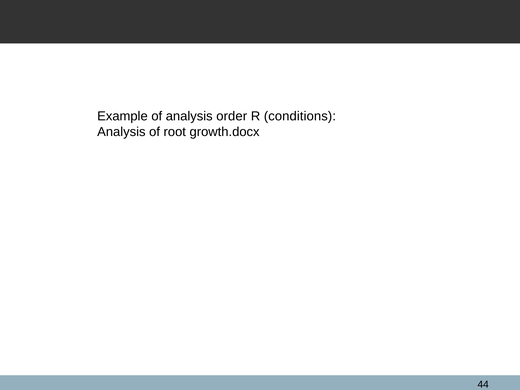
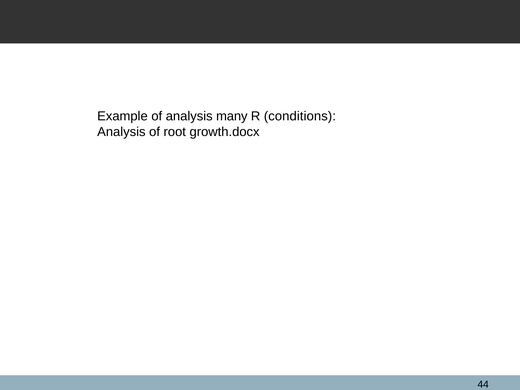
order: order -> many (232, 116)
